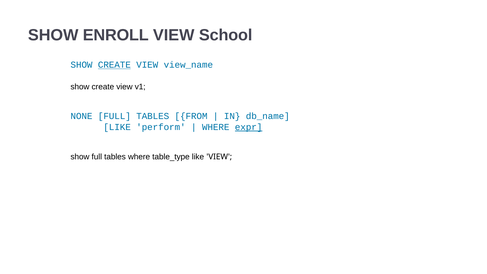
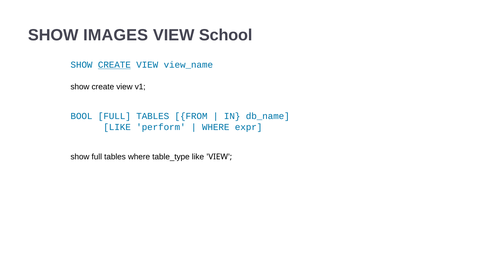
ENROLL: ENROLL -> IMAGES (116, 35)
NONE: NONE -> BOOL (82, 116)
expr underline: present -> none (249, 127)
